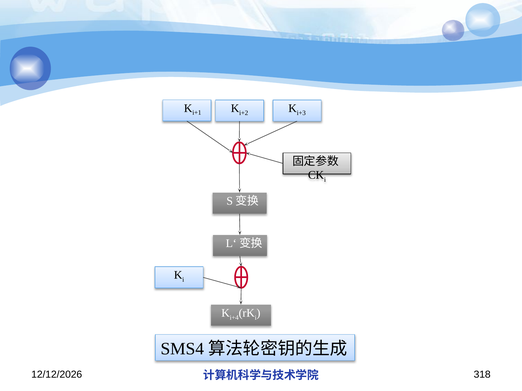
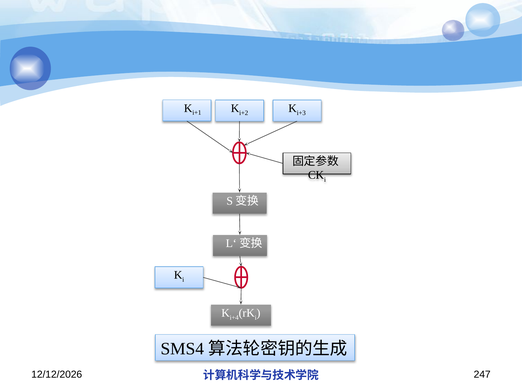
318: 318 -> 247 (482, 375)
